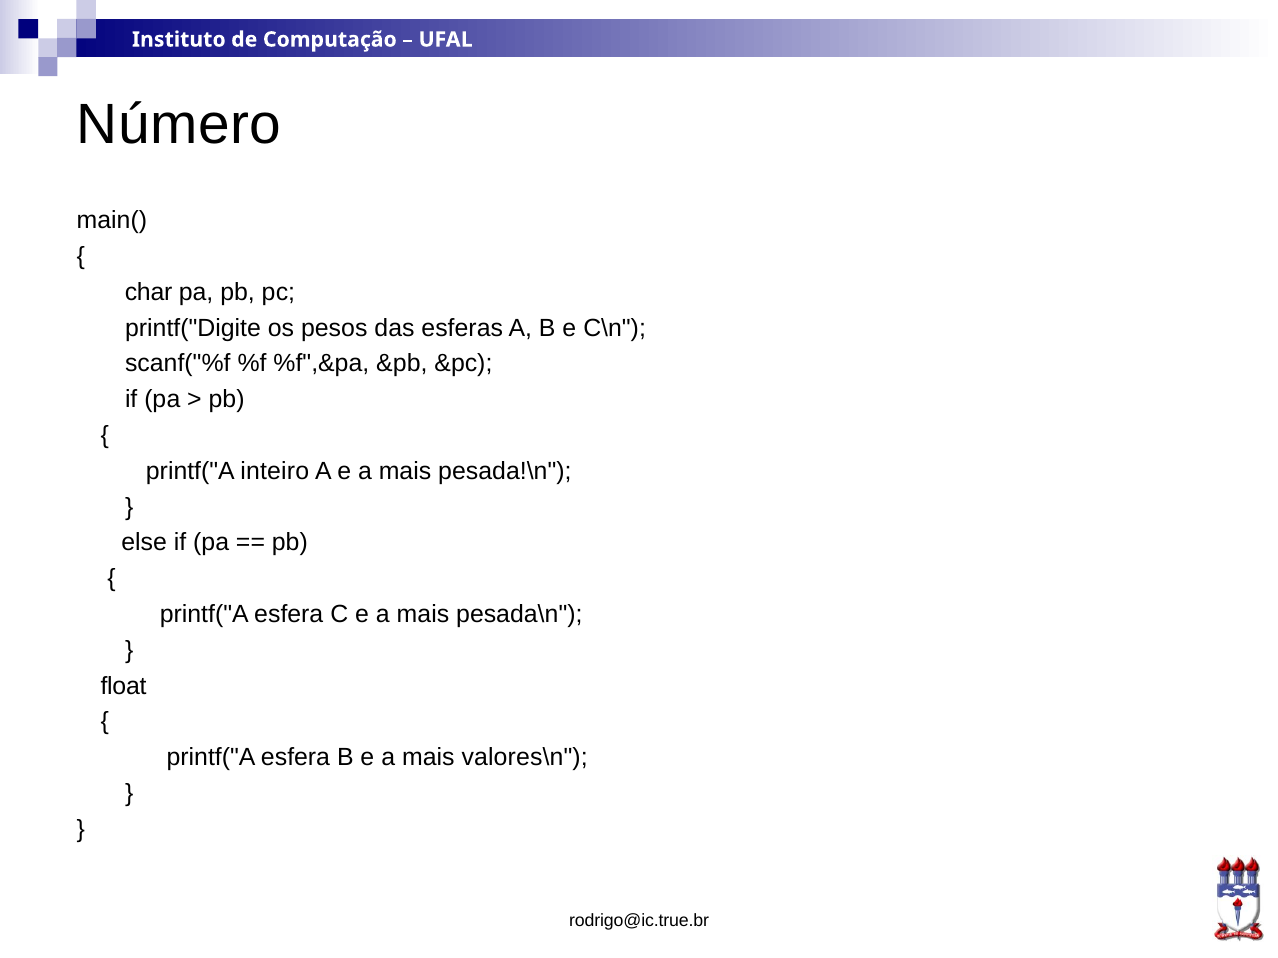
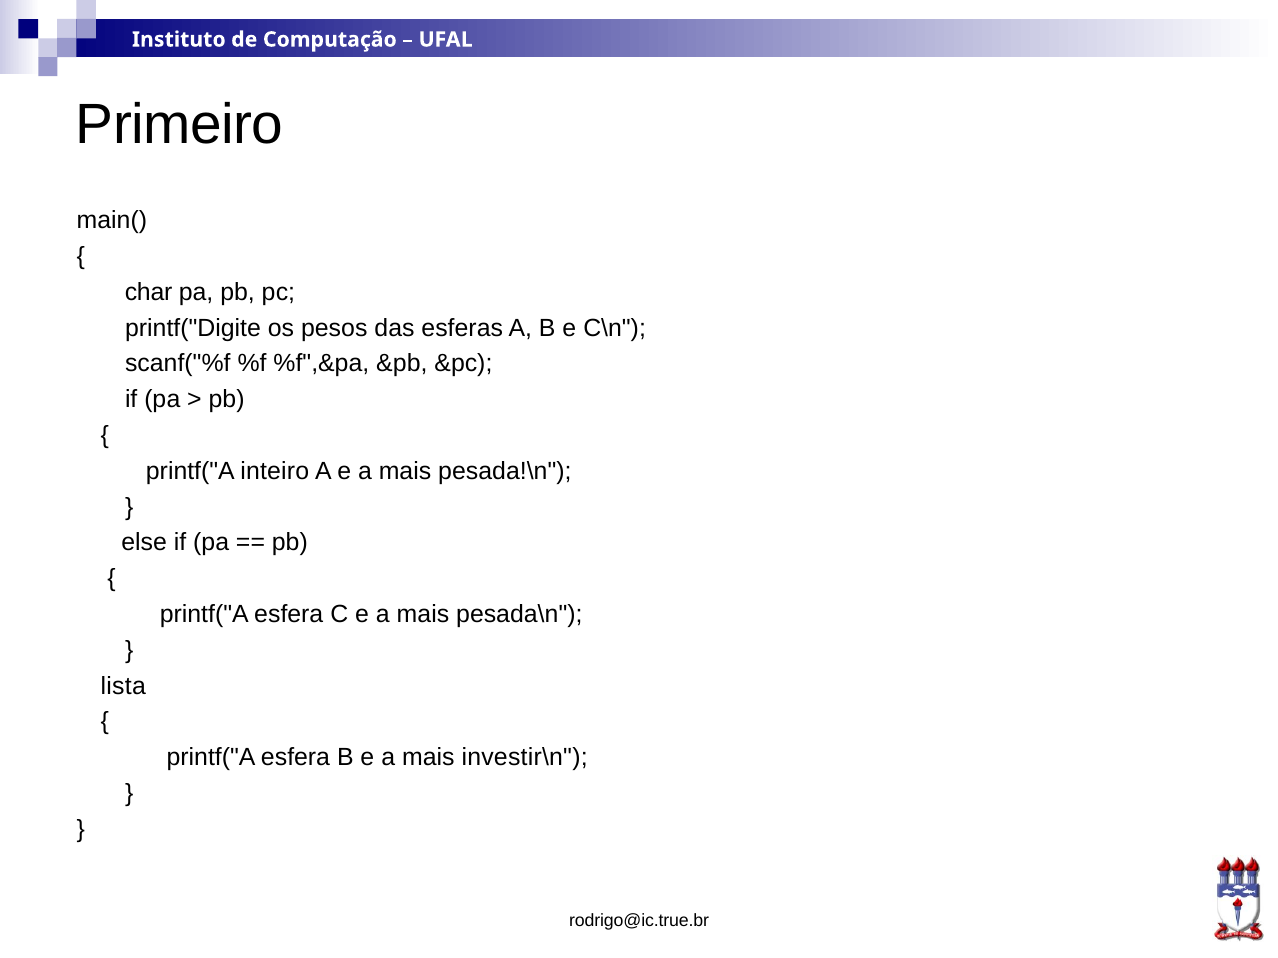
Número: Número -> Primeiro (180, 125)
float: float -> lista (123, 686)
valores\n: valores\n -> investir\n (525, 758)
